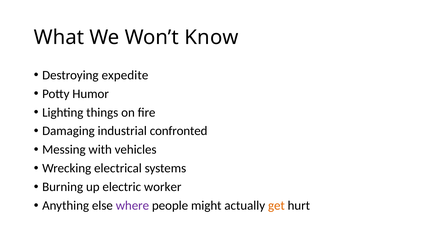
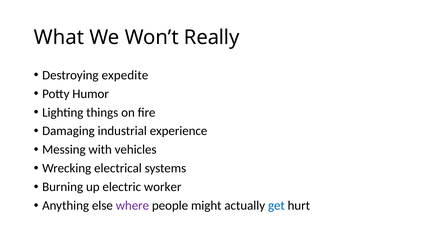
Know: Know -> Really (212, 37)
confronted: confronted -> experience (179, 131)
get colour: orange -> blue (276, 205)
